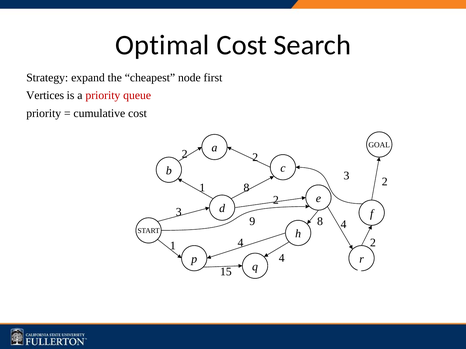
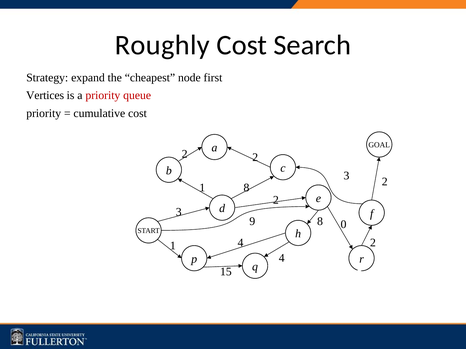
Optimal: Optimal -> Roughly (162, 45)
9 4: 4 -> 0 (344, 225)
